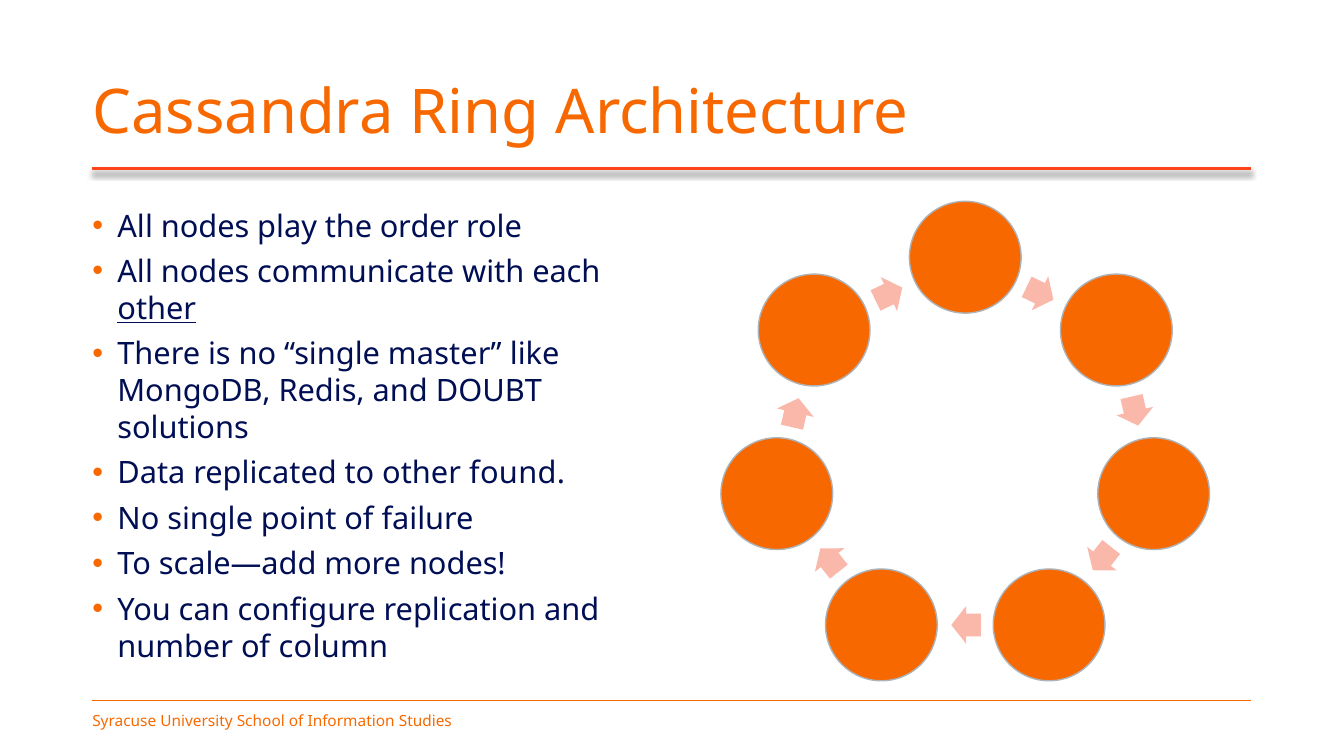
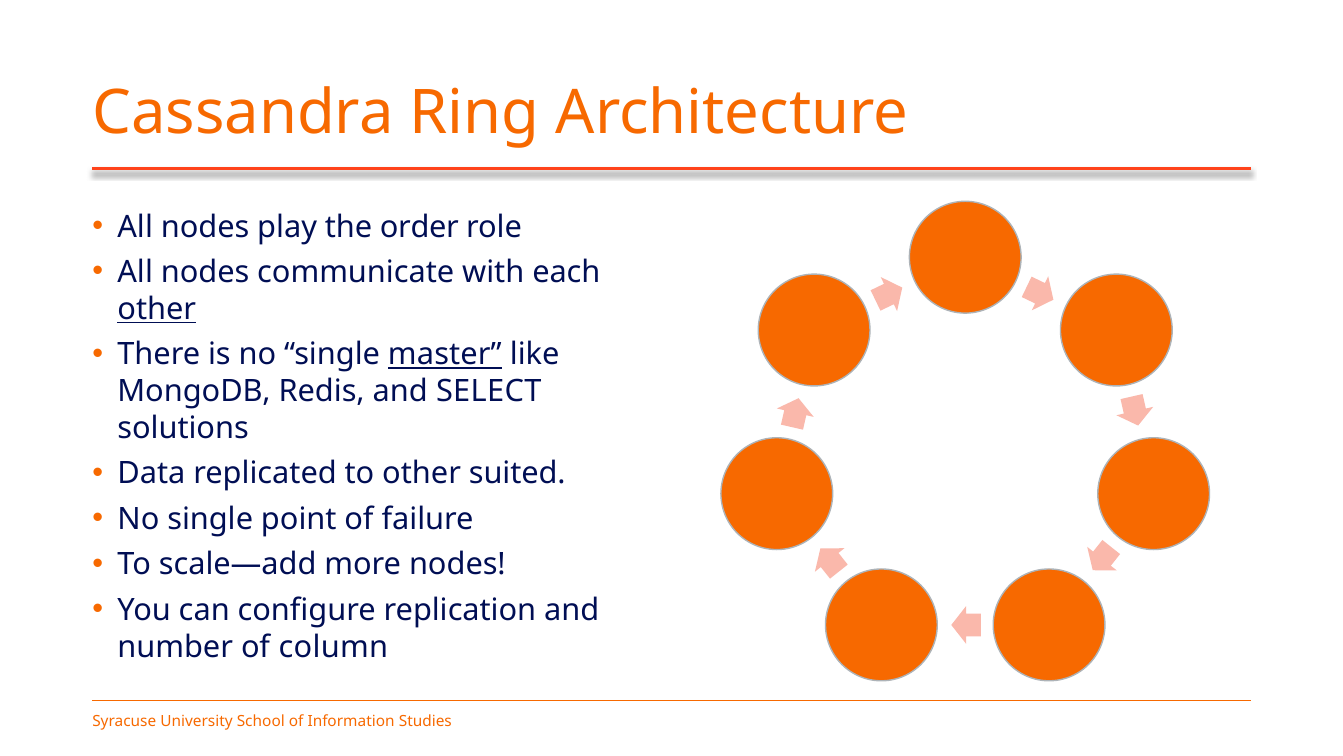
master underline: none -> present (445, 354)
DOUBT: DOUBT -> SELECT (489, 391)
found: found -> suited (517, 473)
